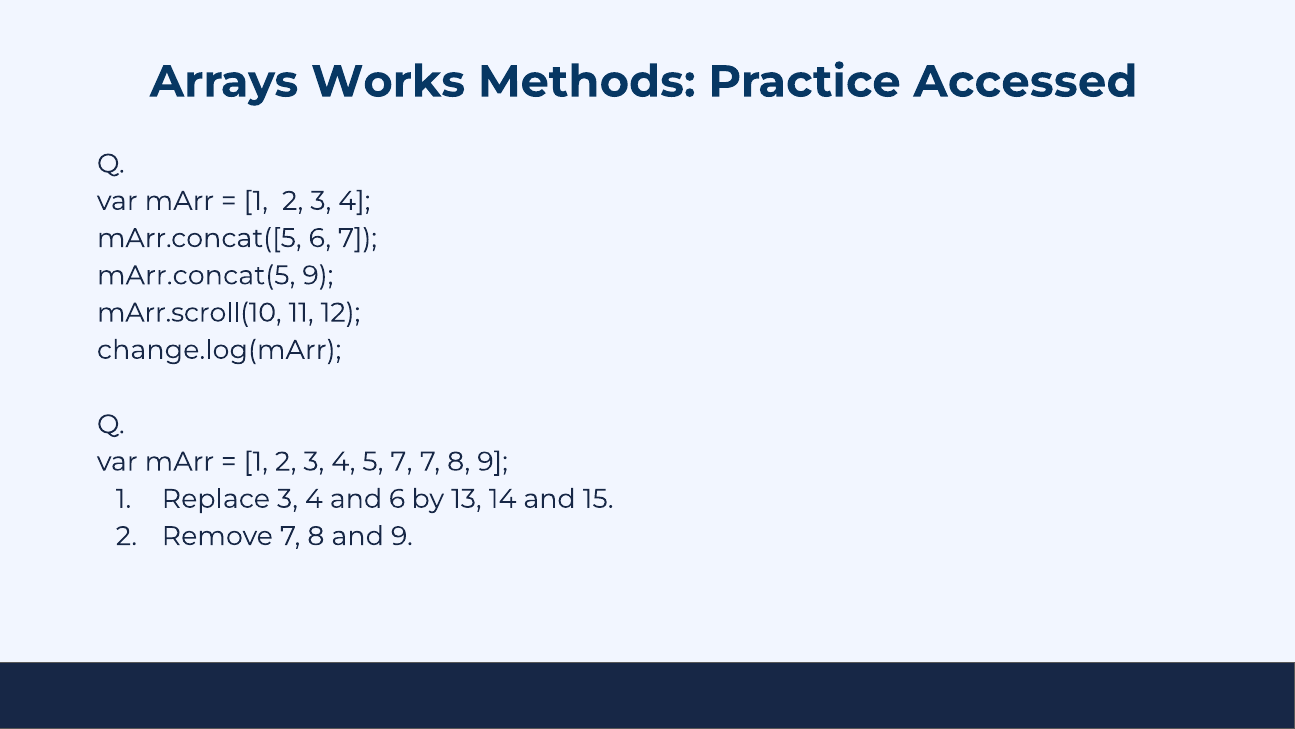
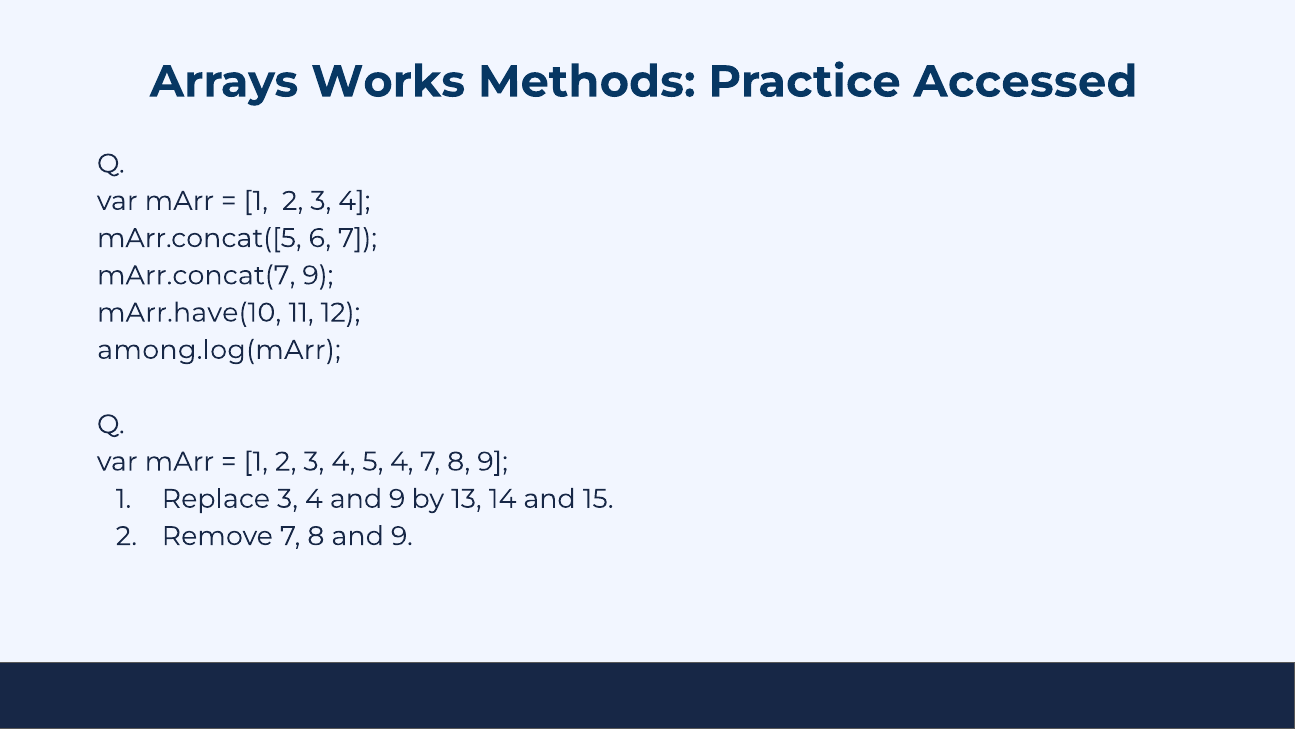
mArr.concat(5: mArr.concat(5 -> mArr.concat(7 (196, 275)
mArr.scroll(10: mArr.scroll(10 -> mArr.have(10 (189, 312)
change.log(mArr: change.log(mArr -> among.log(mArr (219, 350)
5 7: 7 -> 4 (402, 461)
4 and 6: 6 -> 9 (397, 499)
